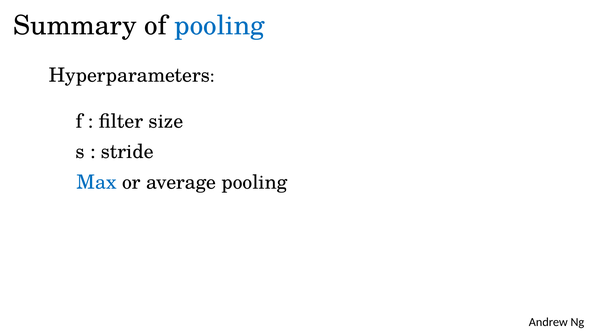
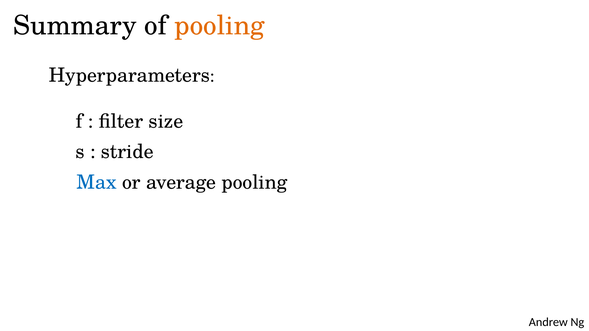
pooling colour: blue -> orange (220, 25)
